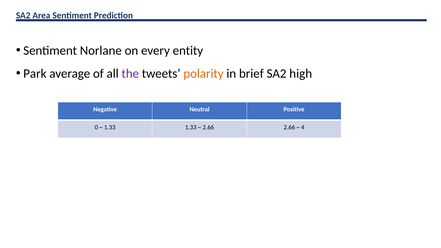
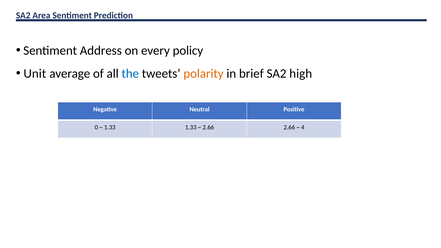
Norlane: Norlane -> Address (101, 50)
entity: entity -> policy (188, 50)
Park: Park -> Unit (35, 74)
the colour: purple -> blue (130, 74)
